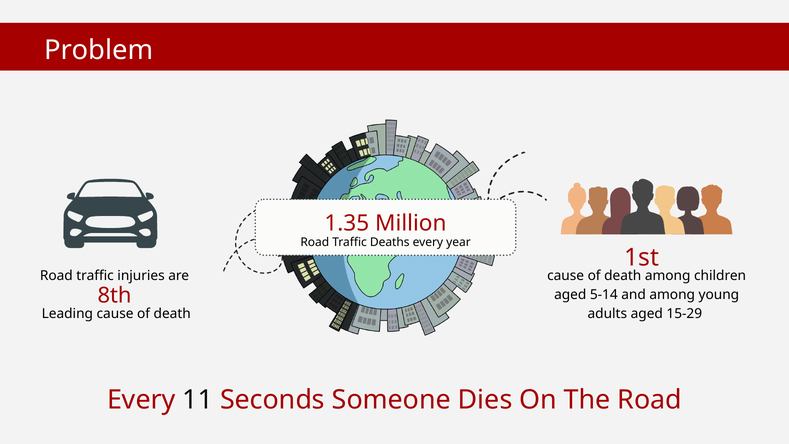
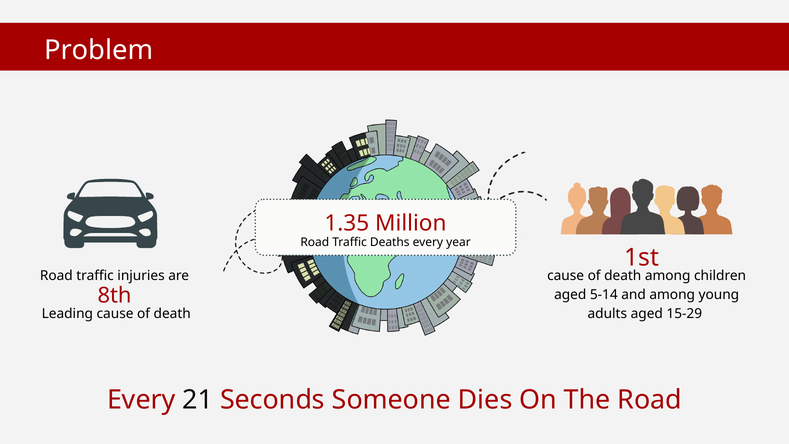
11: 11 -> 21 (198, 400)
